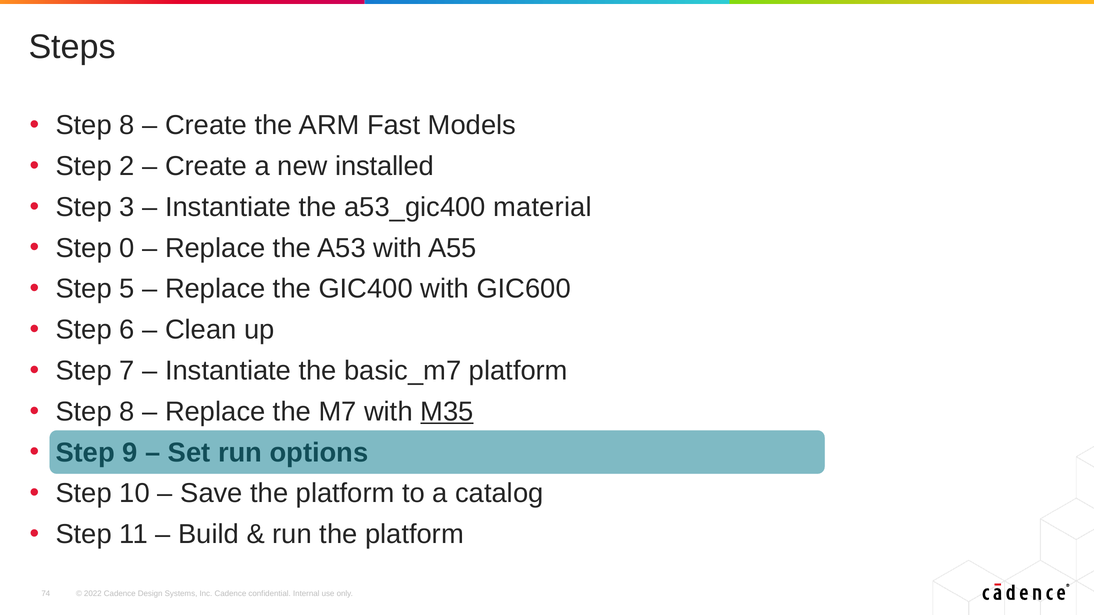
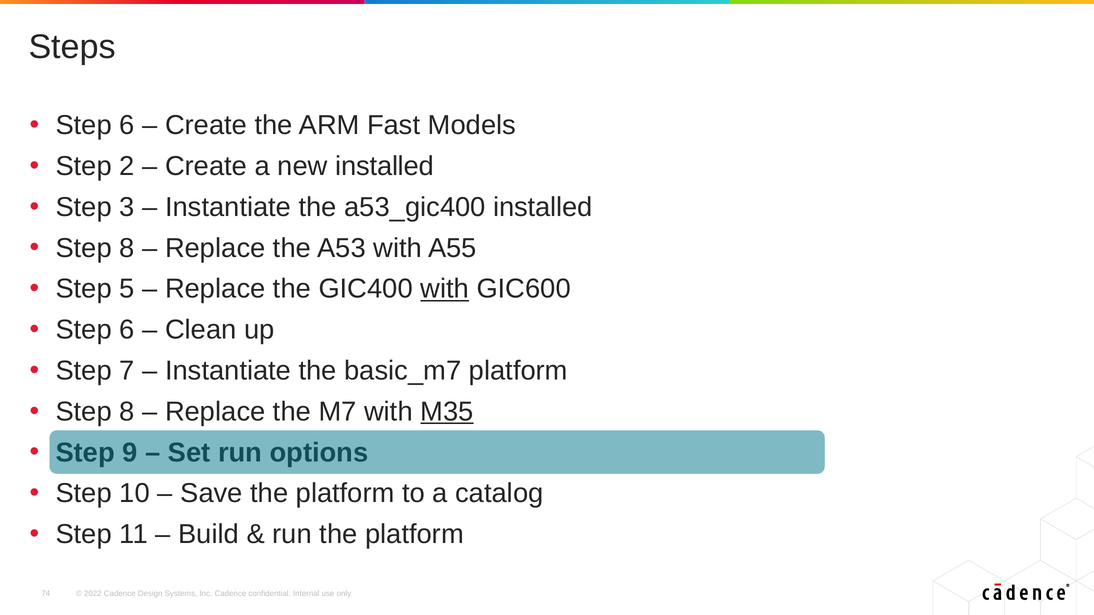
8: 8 -> 6 (127, 125)
a53_gic400 material: material -> installed (543, 207)
0: 0 -> 8 (127, 248)
with underline: none -> present (445, 289)
